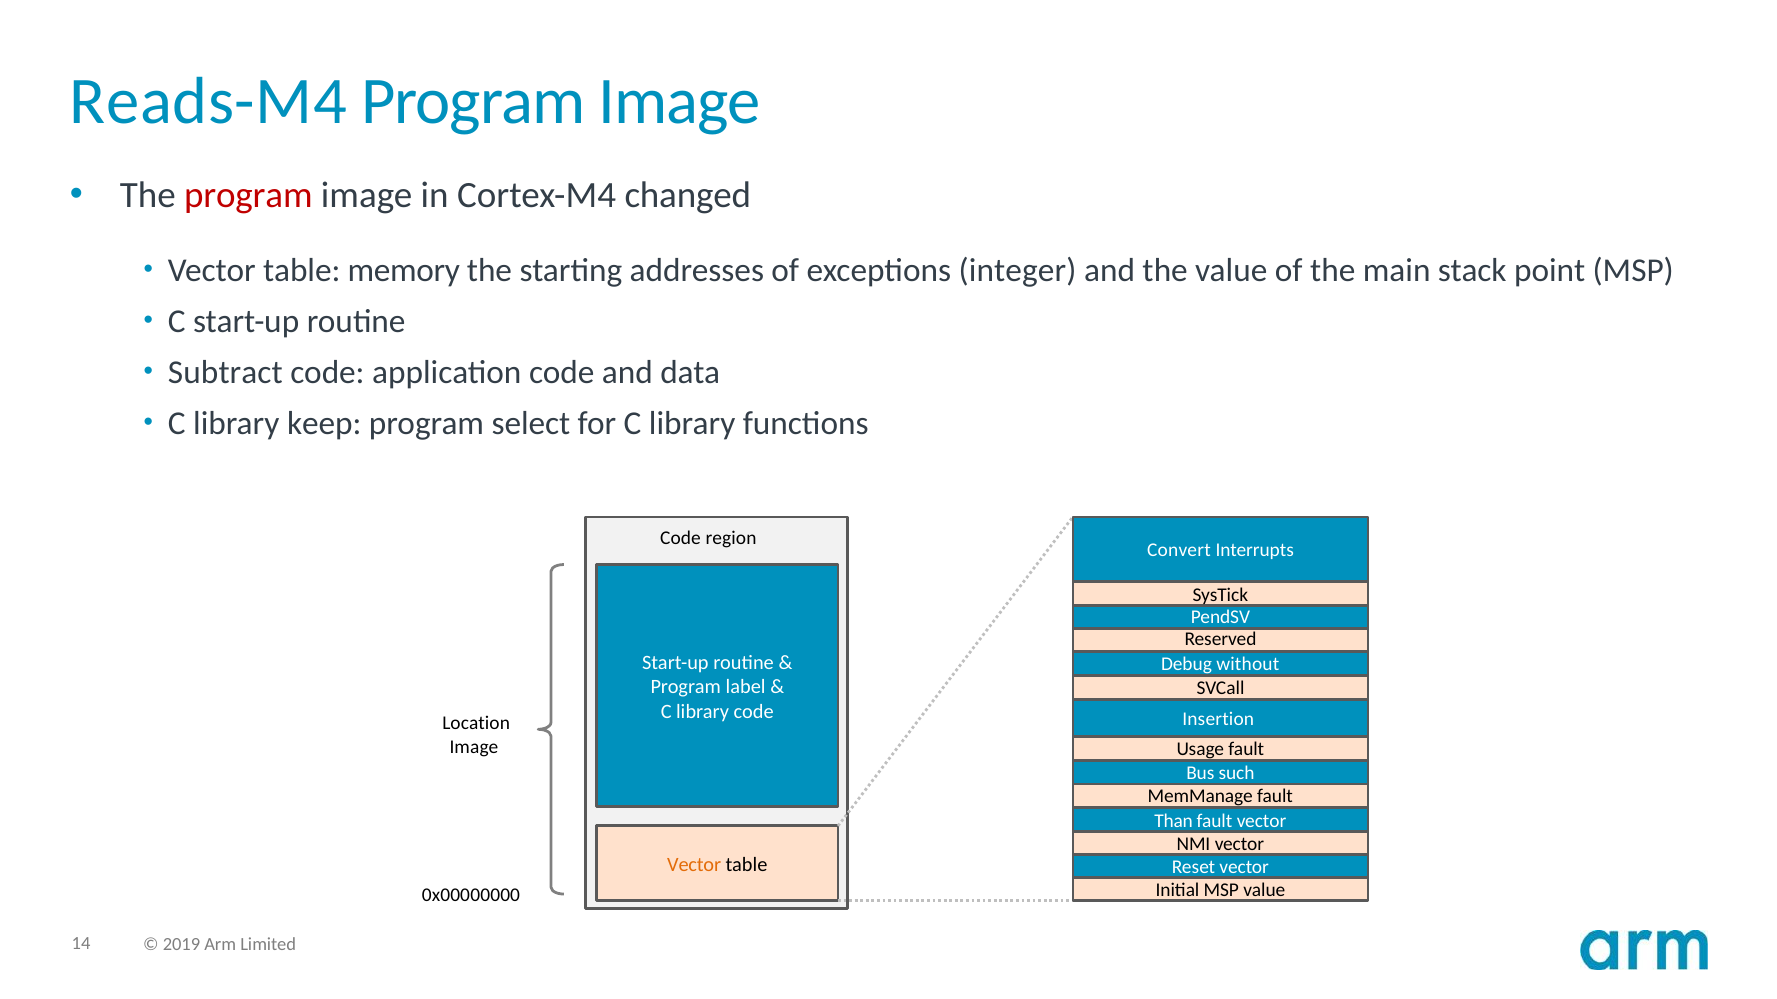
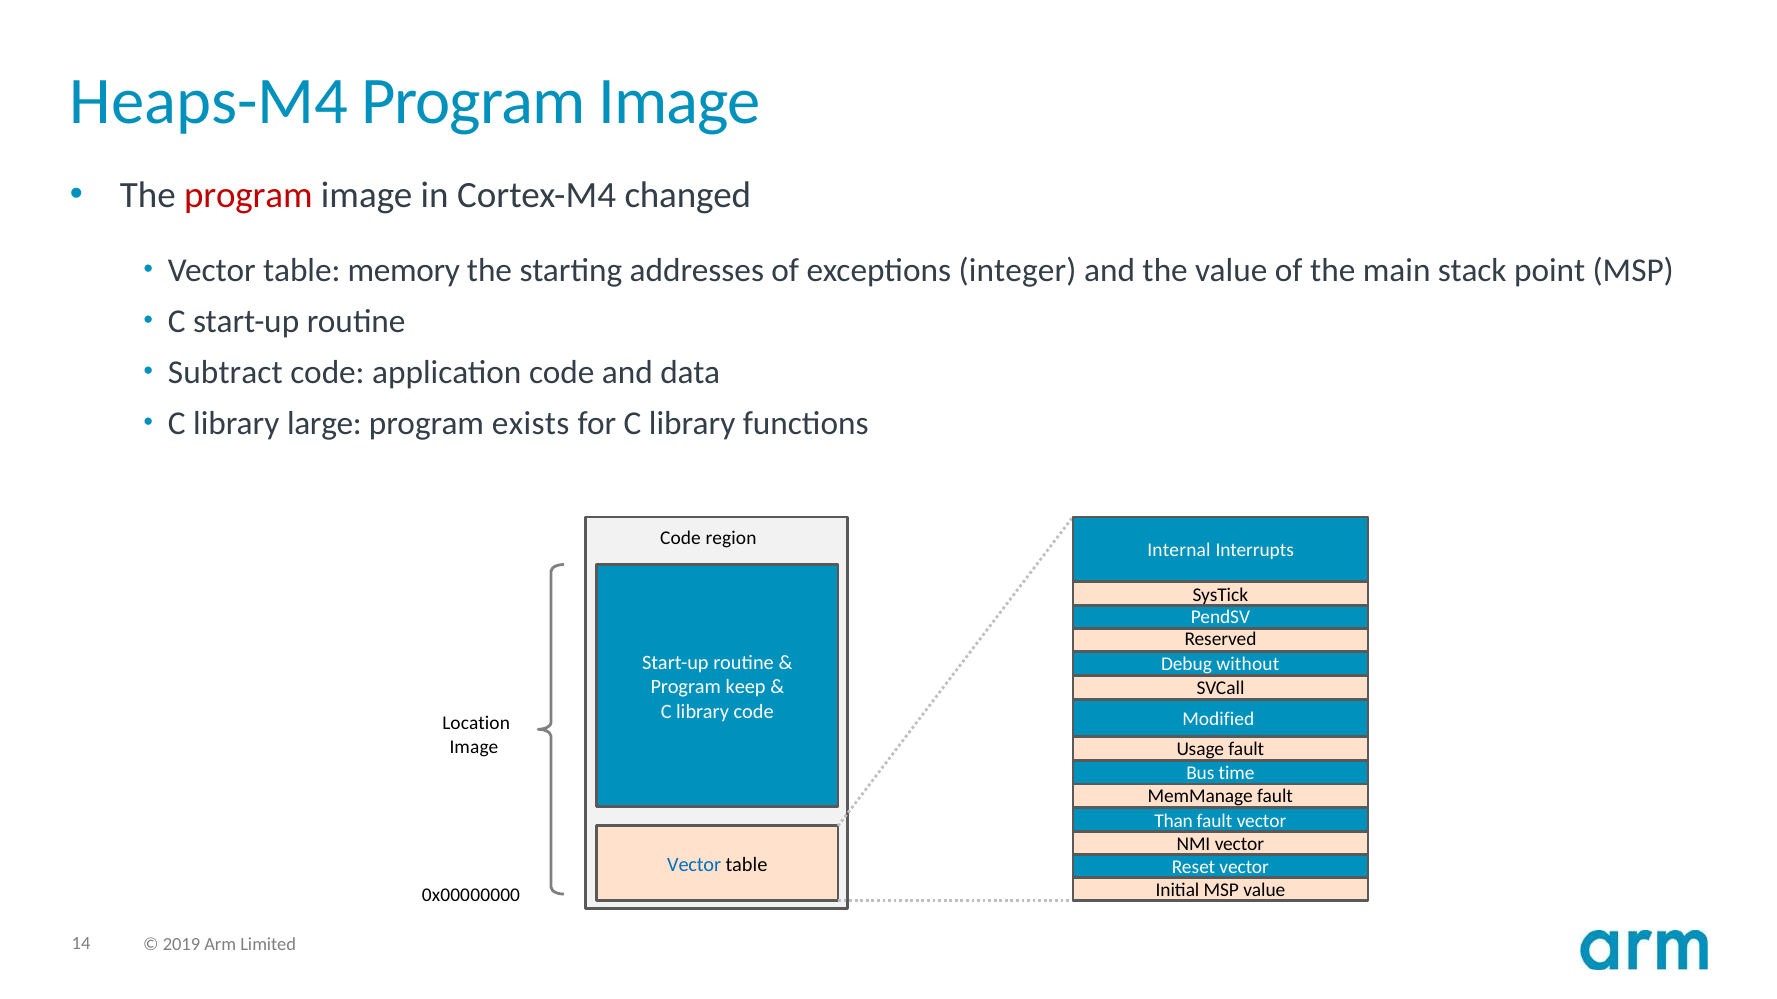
Reads-M4: Reads-M4 -> Heaps-M4 (209, 102)
keep: keep -> large (324, 424)
select: select -> exists (531, 424)
Convert: Convert -> Internal (1179, 551)
label: label -> keep (746, 687)
Insertion: Insertion -> Modified (1218, 720)
such: such -> time (1237, 774)
Vector colour: orange -> blue (694, 865)
